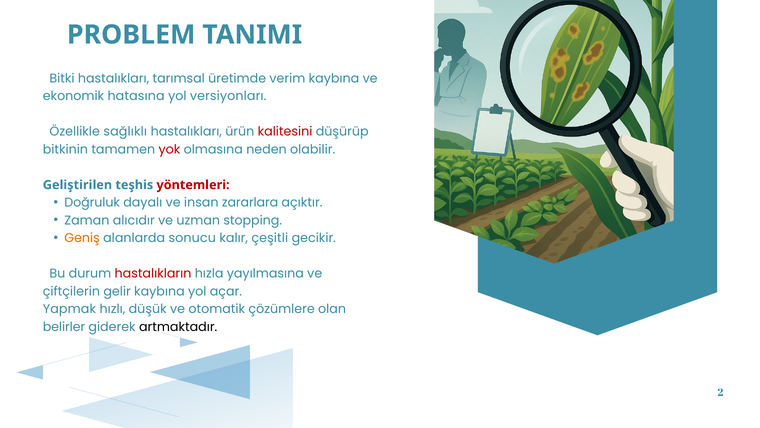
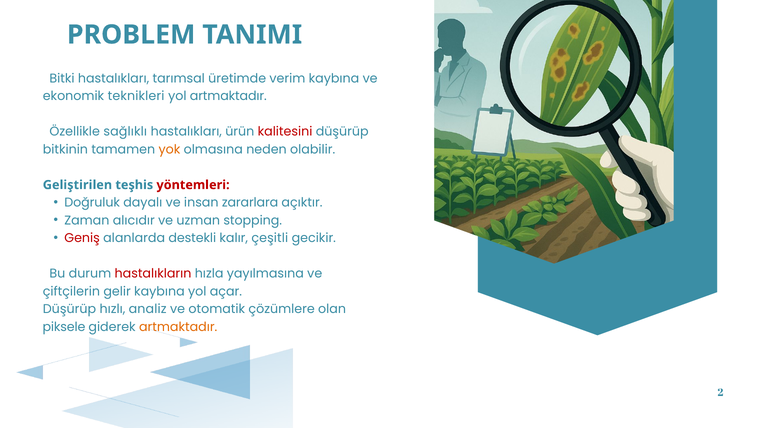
hatasına: hatasına -> teknikleri (136, 96)
yol versiyonları: versiyonları -> artmaktadır (228, 96)
yok colour: red -> orange (169, 149)
Geniş colour: orange -> red (82, 238)
sonucu: sonucu -> destekli (192, 238)
Yapmak: Yapmak -> Düşürüp (69, 309)
düşük: düşük -> analiz (148, 309)
belirler: belirler -> piksele (64, 327)
artmaktadır colour: black -> orange (178, 327)
